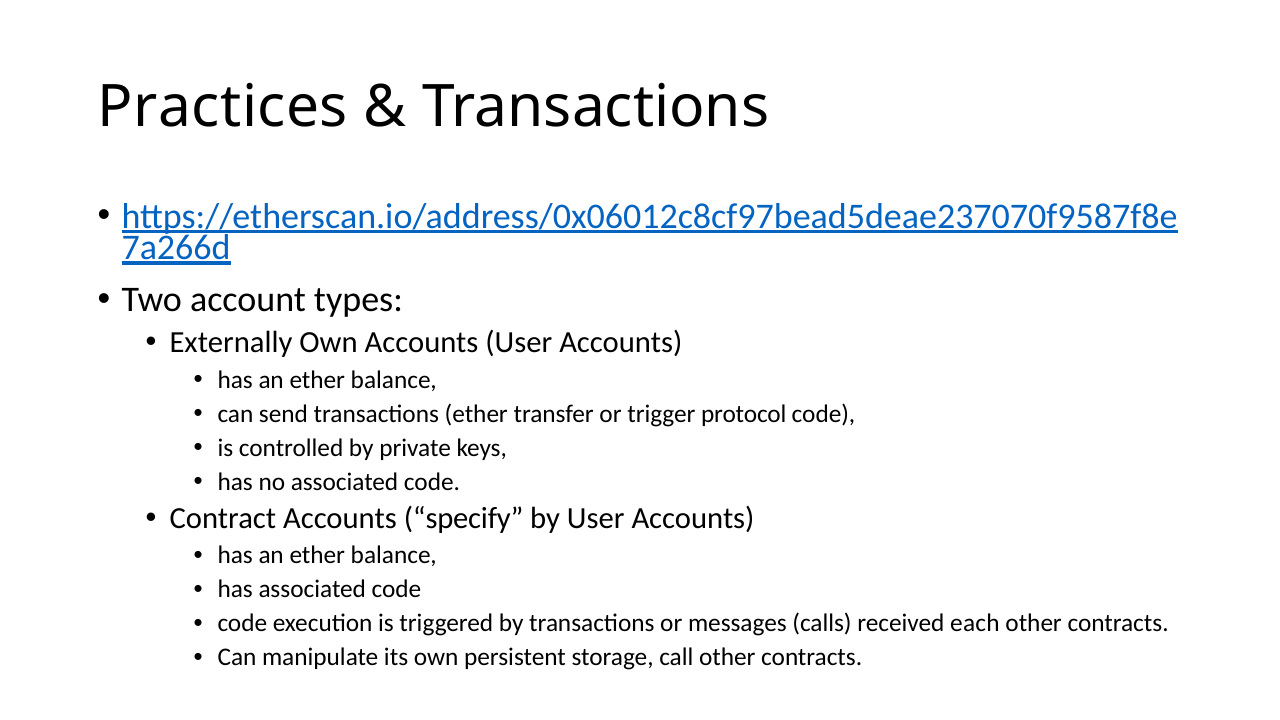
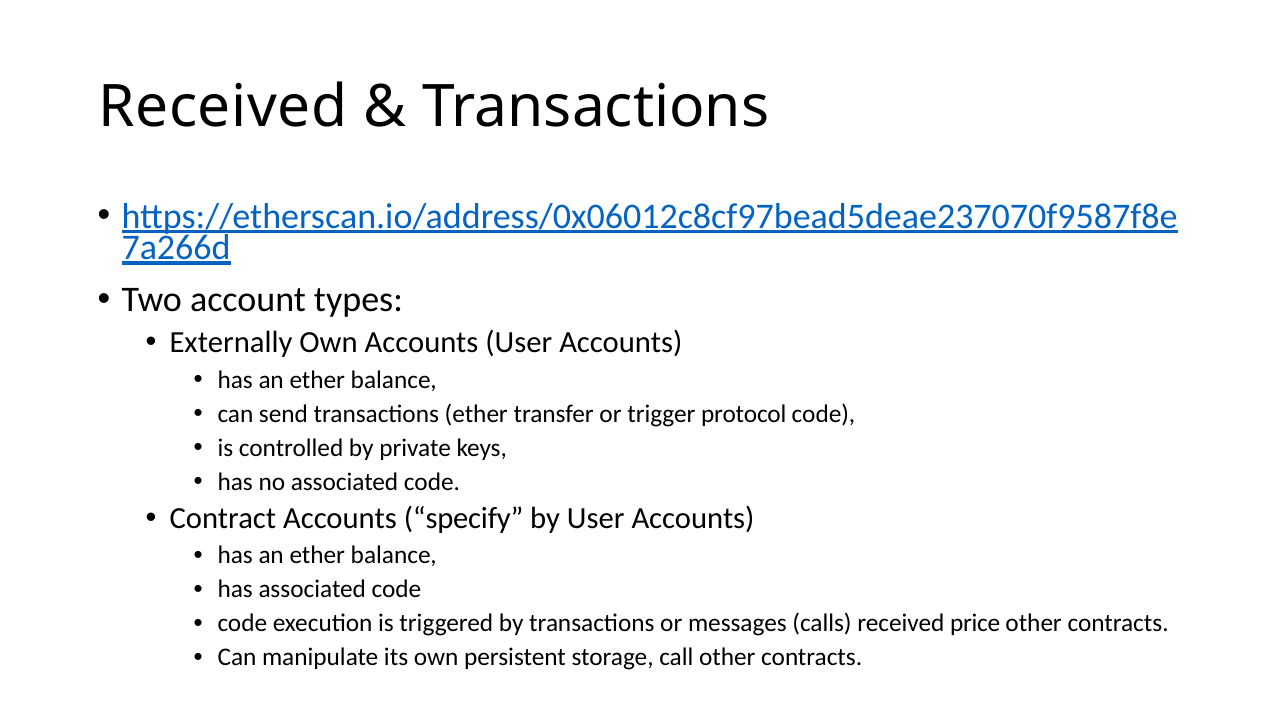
Practices: Practices -> Received (223, 108)
each: each -> price (975, 624)
